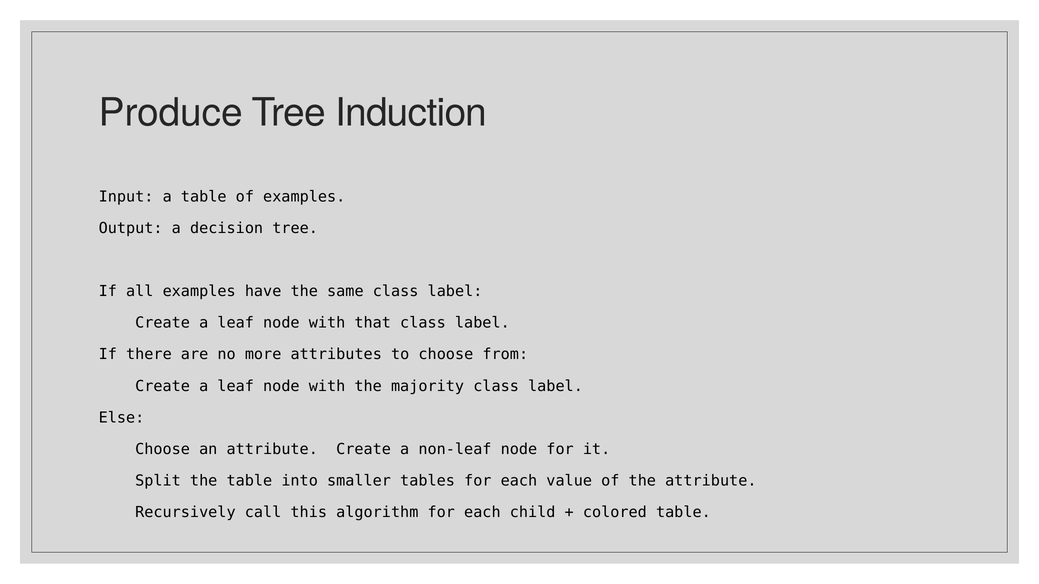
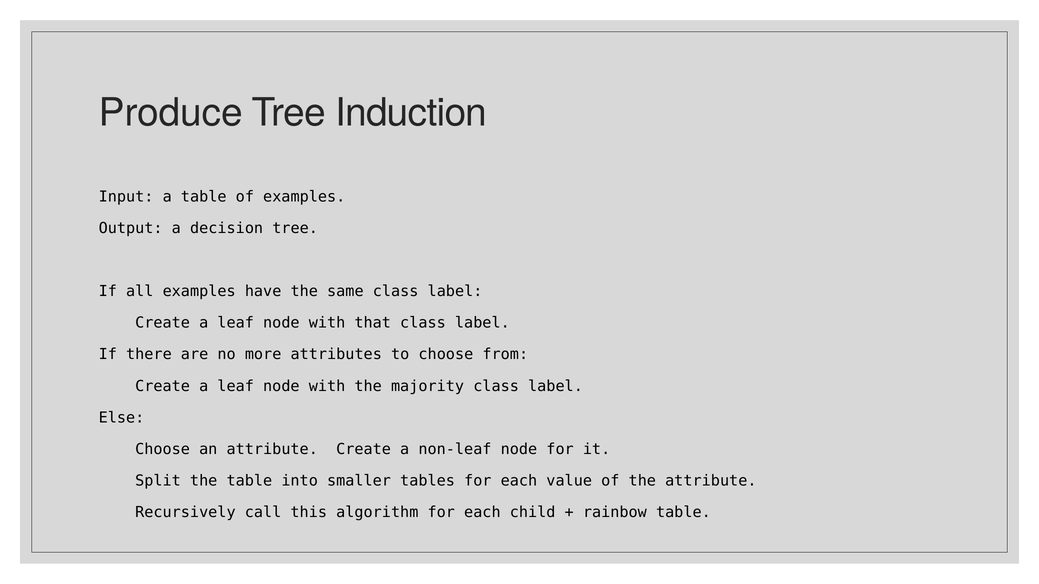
colored: colored -> rainbow (615, 513)
